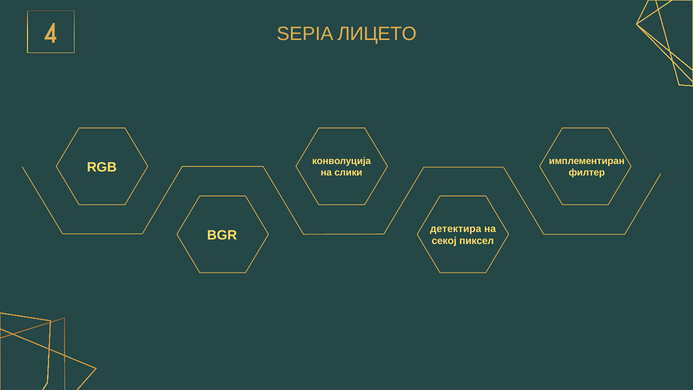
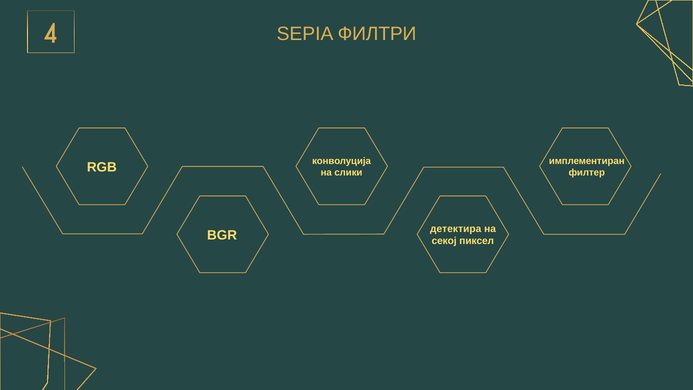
ЛИЦЕТО: ЛИЦЕТО -> ФИЛТРИ (377, 34)
